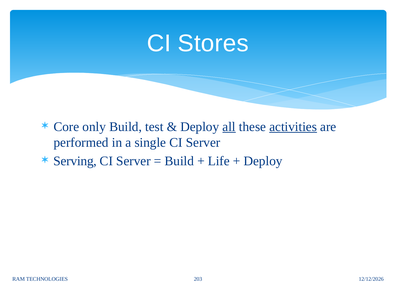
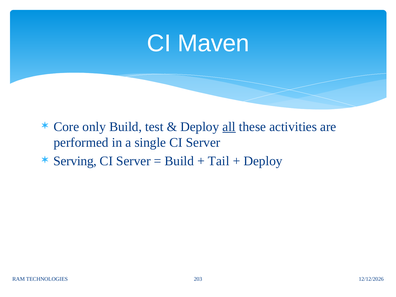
Stores: Stores -> Maven (213, 43)
activities underline: present -> none (293, 127)
Life: Life -> Tail (219, 161)
